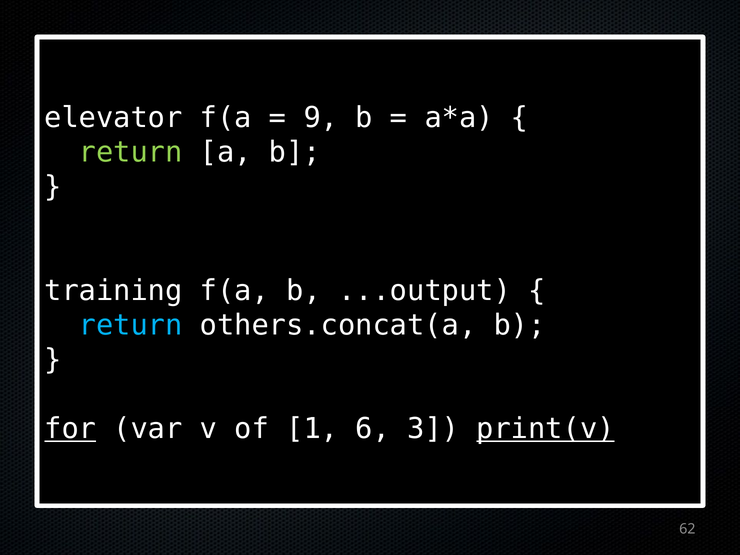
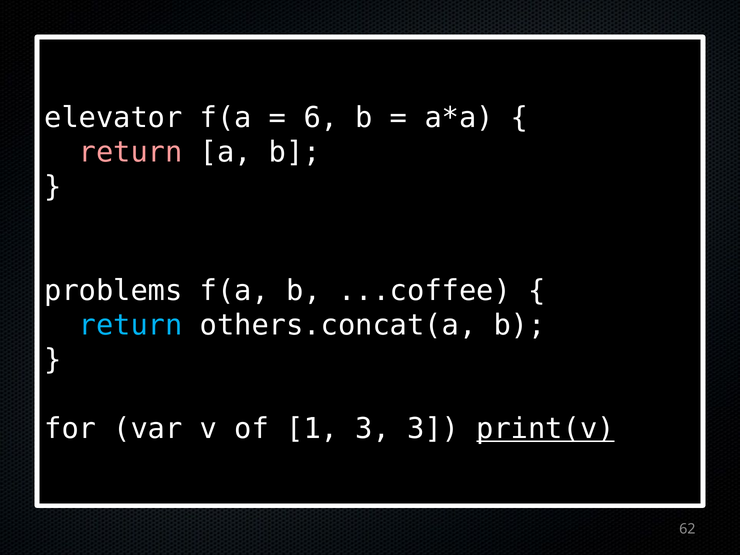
9: 9 -> 6 (321, 118)
return colour: light green -> pink (131, 152)
training: training -> problems (113, 291)
...output: ...output -> ...coffee (425, 291)
for underline: present -> none (70, 429)
1 6: 6 -> 3 (373, 429)
